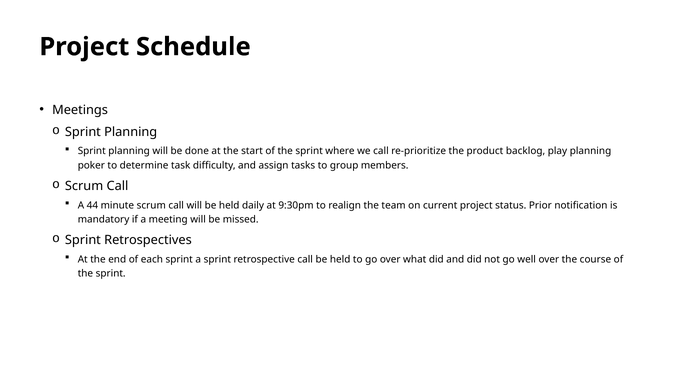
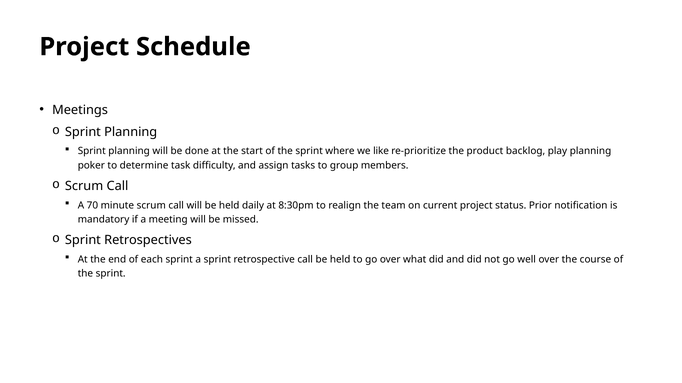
we call: call -> like (381, 151)
44: 44 -> 70 (92, 206)
9:30pm: 9:30pm -> 8:30pm (296, 206)
